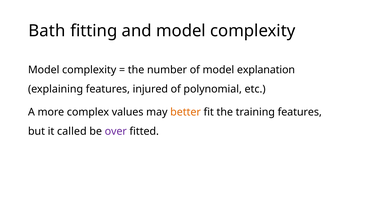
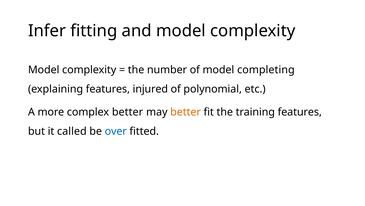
Bath: Bath -> Infer (47, 31)
explanation: explanation -> completing (266, 70)
complex values: values -> better (128, 112)
over colour: purple -> blue (116, 131)
